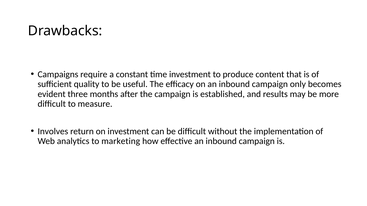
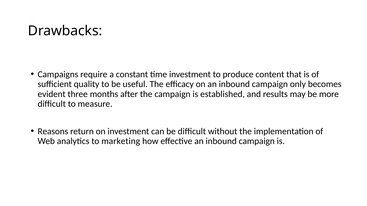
Involves: Involves -> Reasons (53, 132)
